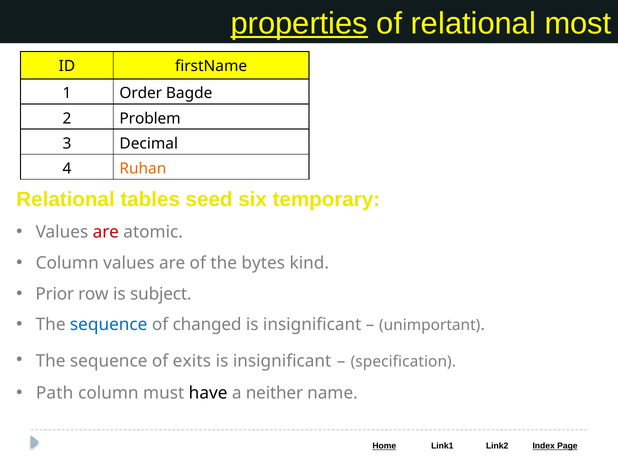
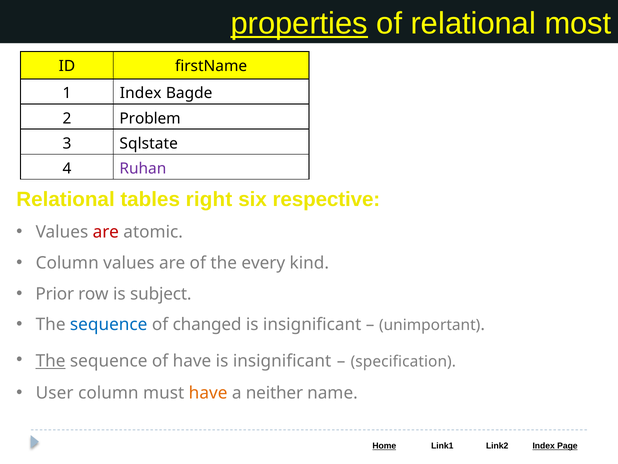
1 Order: Order -> Index (141, 93)
Decimal: Decimal -> Sqlstate (149, 143)
Ruhan colour: orange -> purple (143, 168)
seed: seed -> right (209, 199)
temporary: temporary -> respective (326, 199)
bytes: bytes -> every (263, 263)
The underline: none -> present (51, 361)
of exits: exits -> have (192, 361)
Path: Path -> User (55, 392)
have colour: black -> orange (208, 392)
